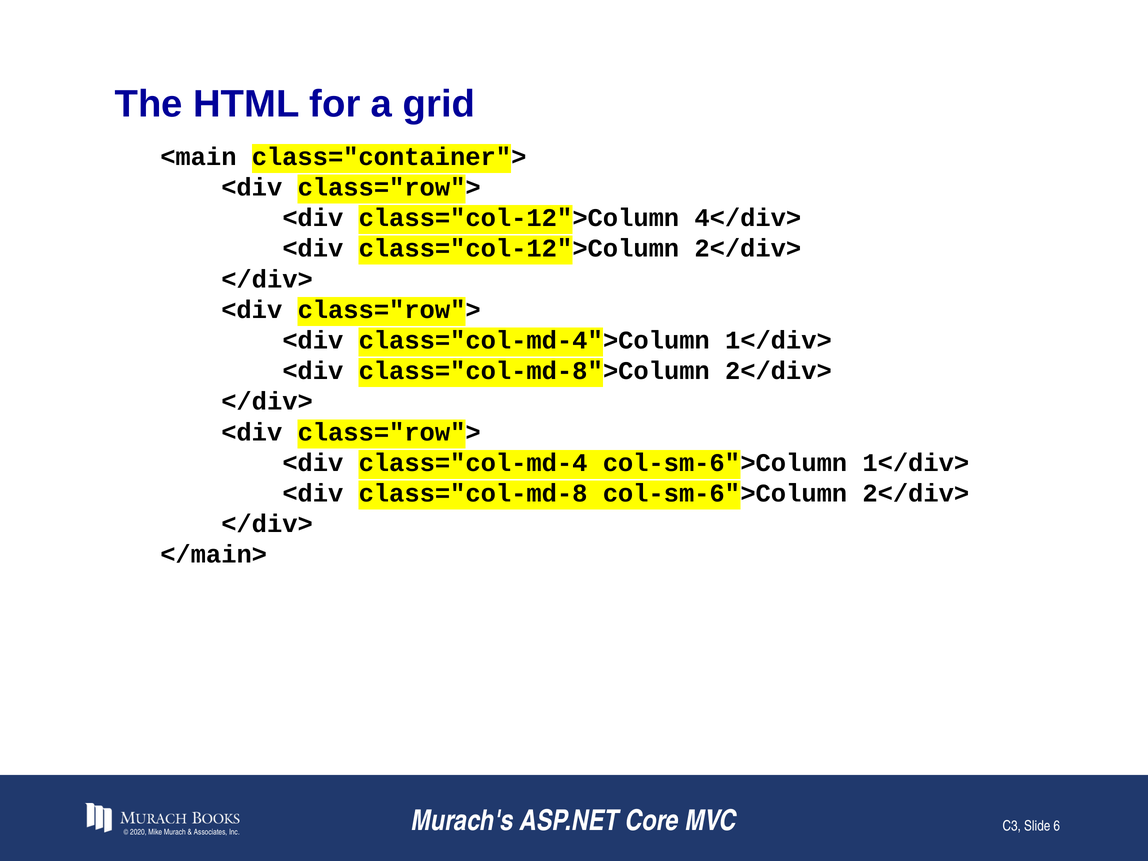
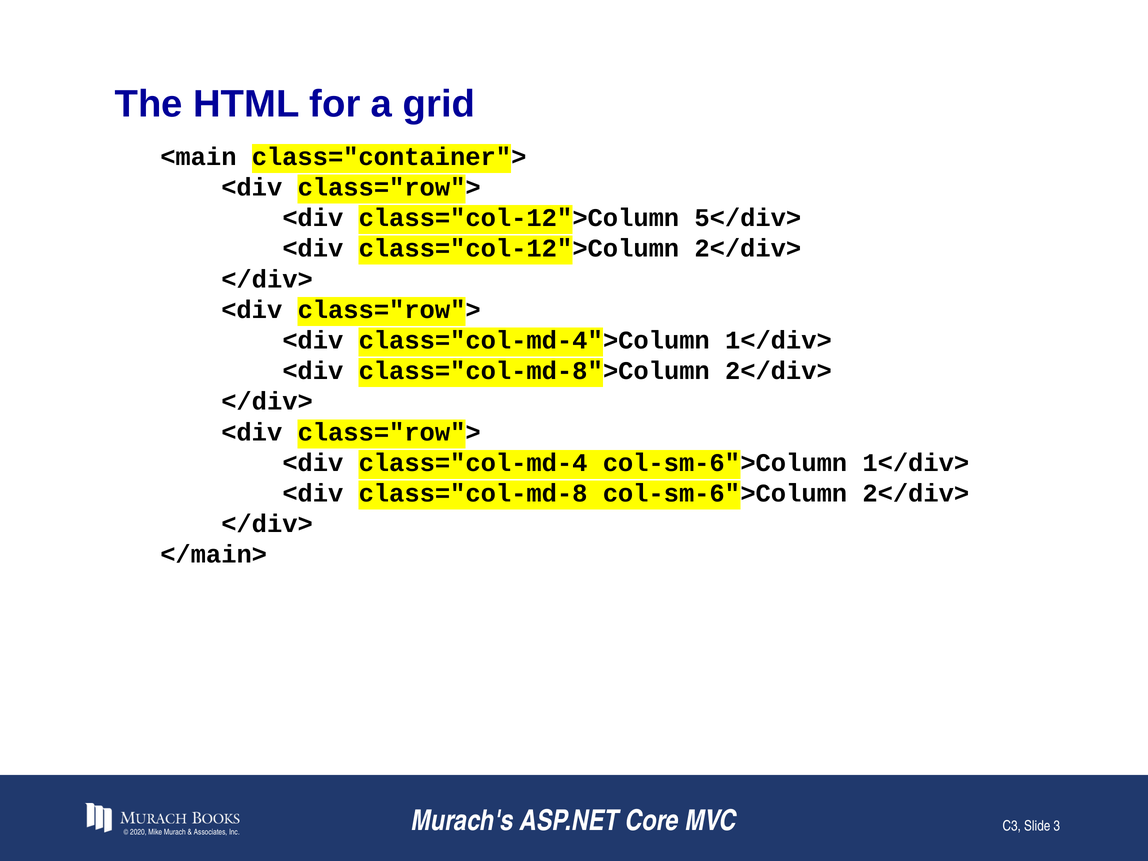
4</div>: 4</div> -> 5</div> (748, 218)
6: 6 -> 3 (1057, 826)
